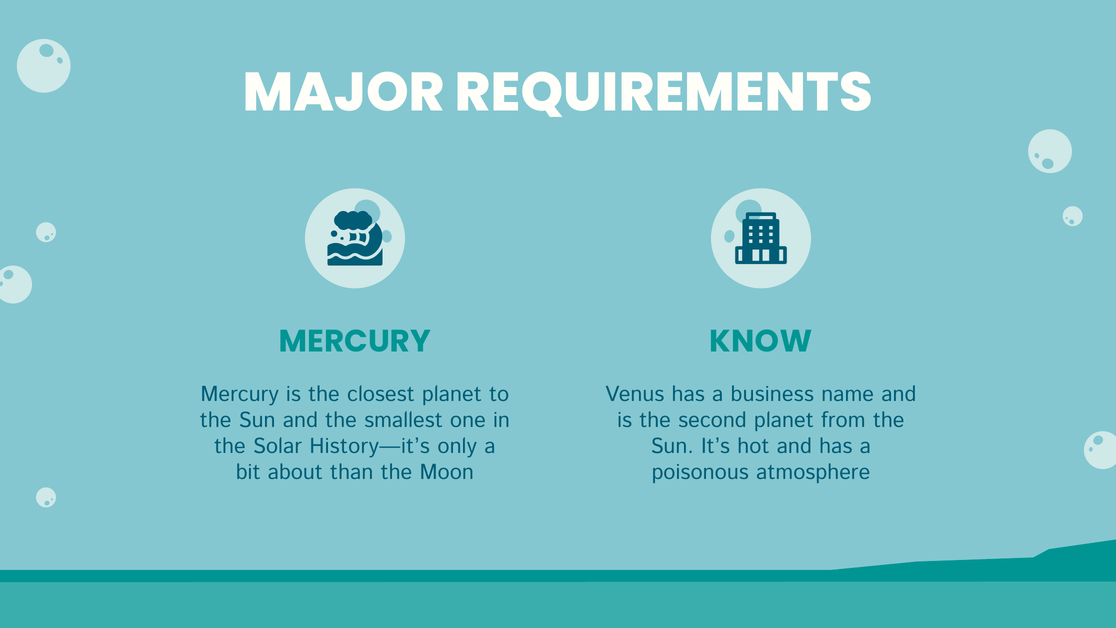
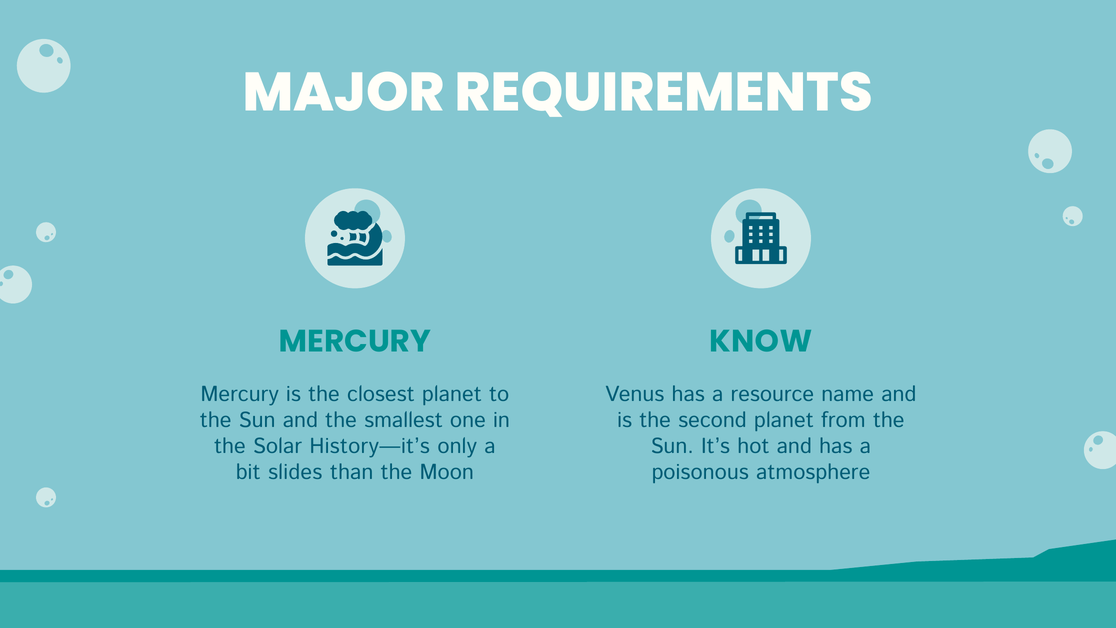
business: business -> resource (772, 394)
about: about -> slides (295, 472)
